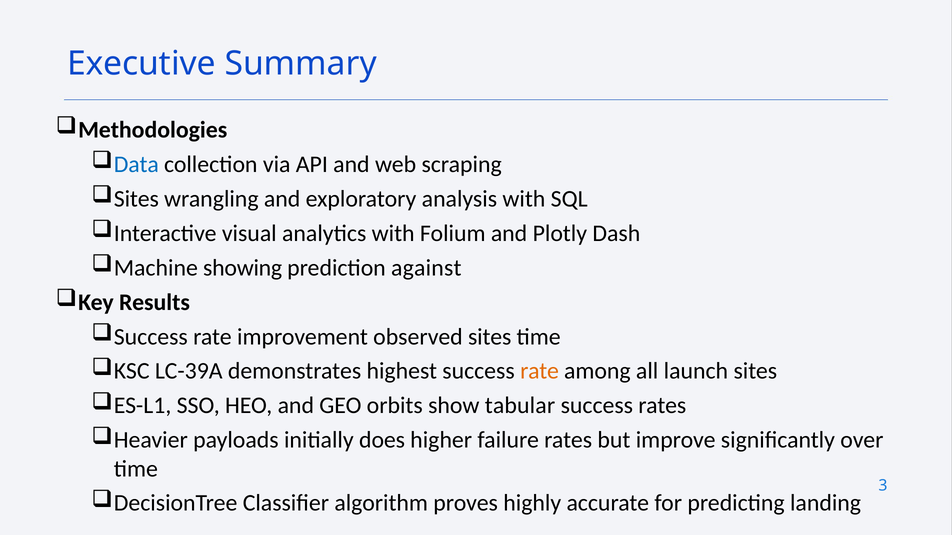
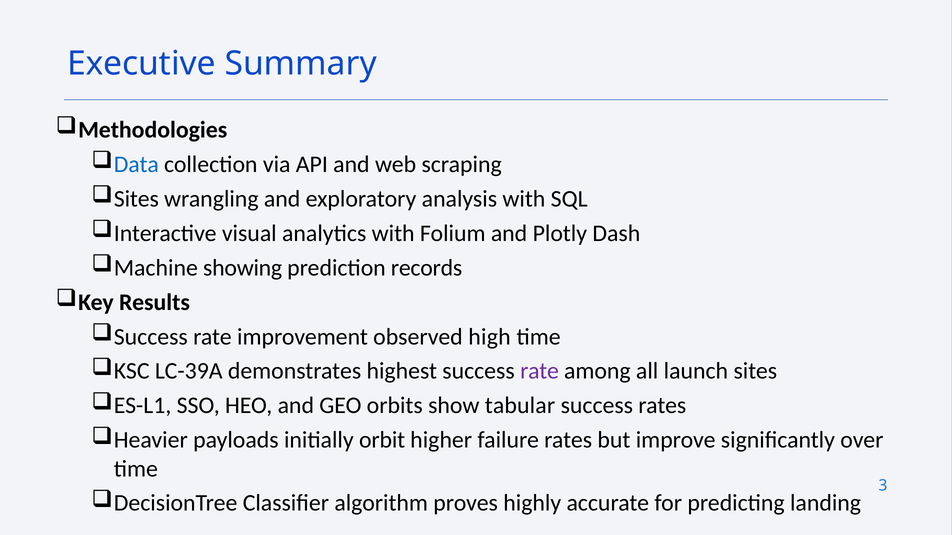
against: against -> records (427, 268)
observed sites: sites -> high (490, 337)
rate colour: orange -> purple (540, 371)
does: does -> orbit (382, 441)
